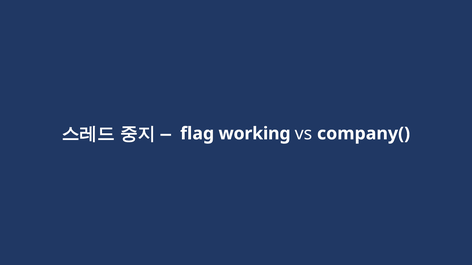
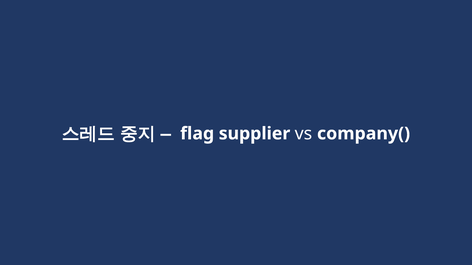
working: working -> supplier (254, 134)
